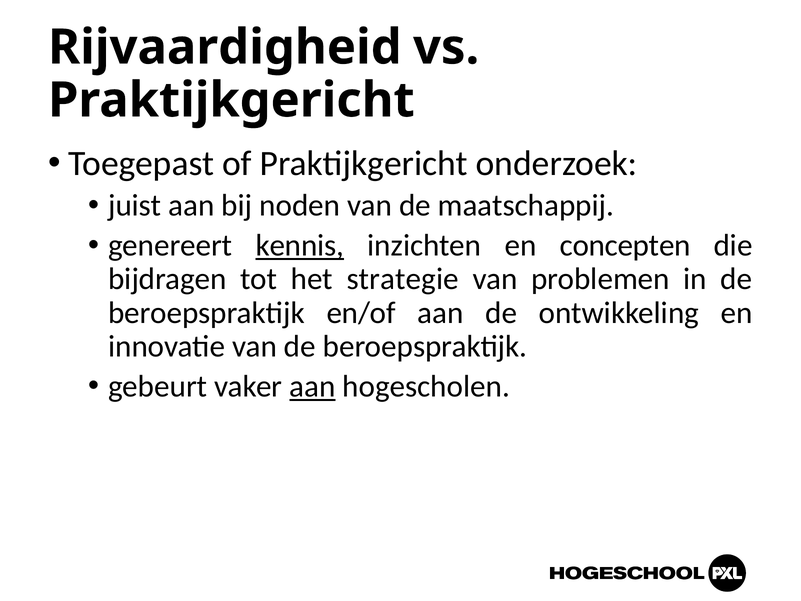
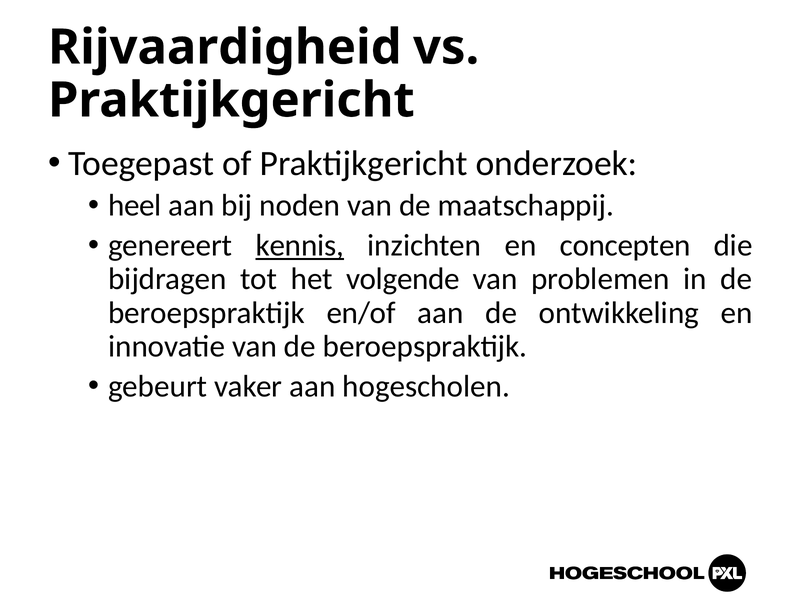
juist: juist -> heel (135, 206)
strategie: strategie -> volgende (403, 279)
aan underline: present -> none (312, 386)
